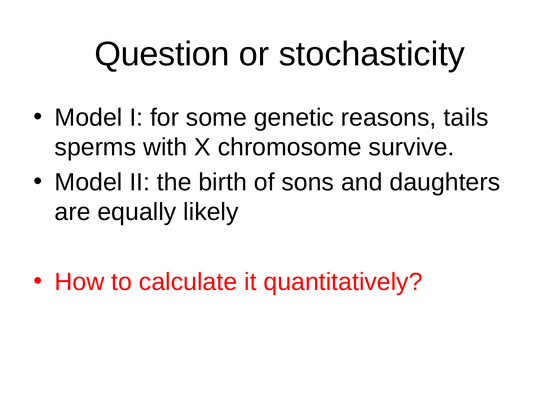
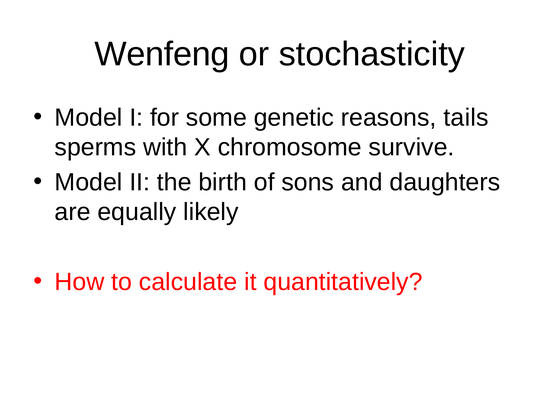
Question: Question -> Wenfeng (162, 54)
